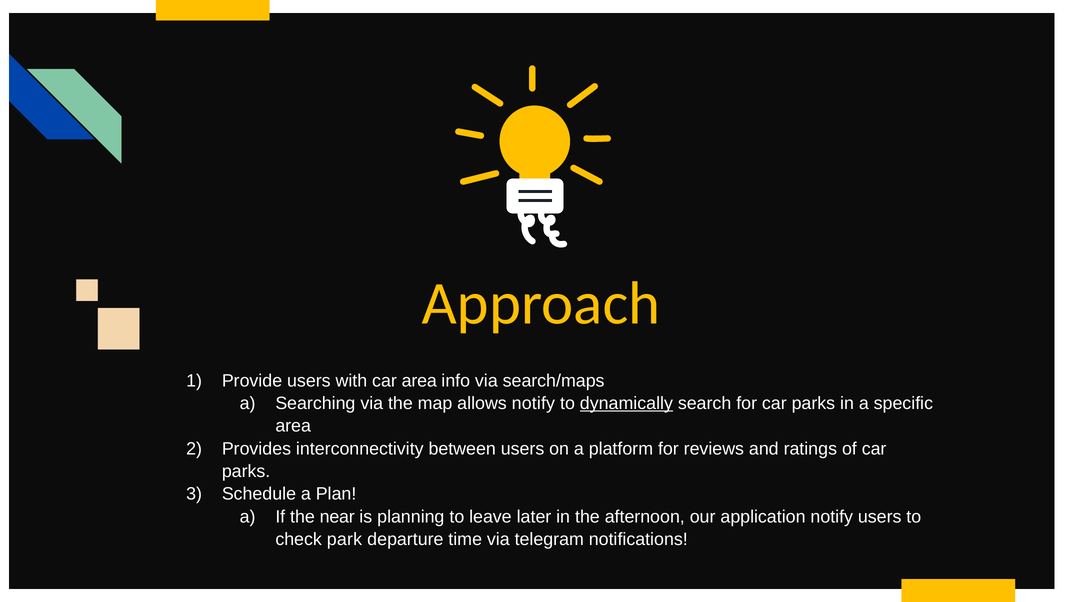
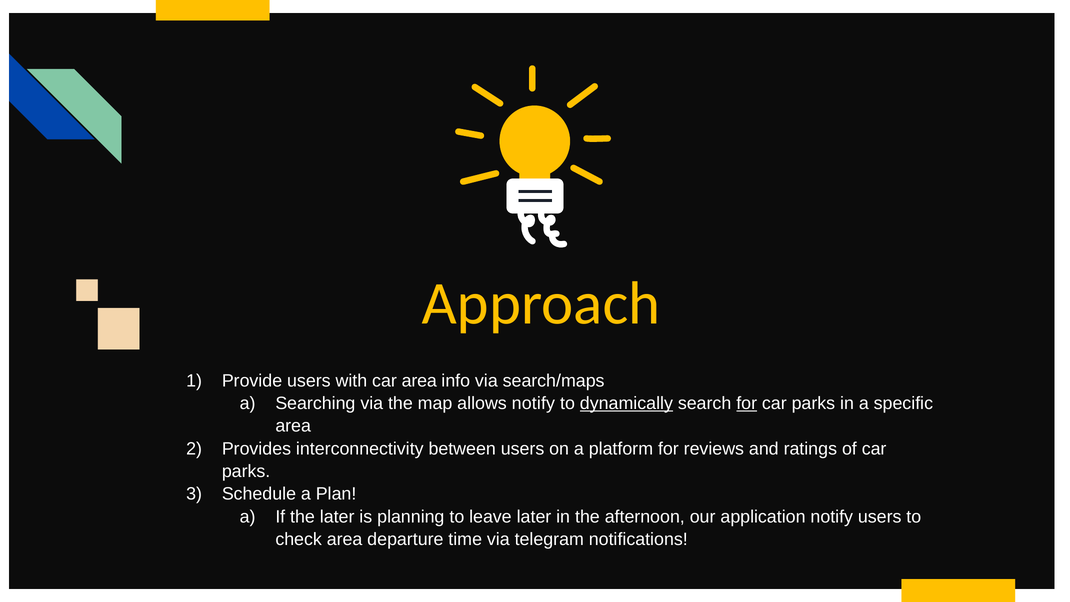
for underline: none -> present (747, 403)
the near: near -> later (337, 517)
check park: park -> area (345, 539)
